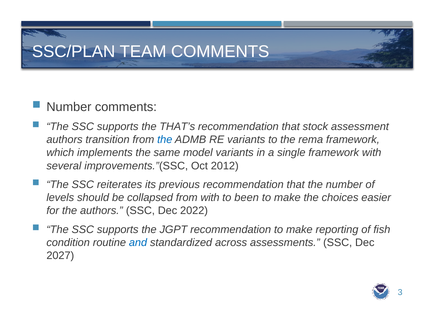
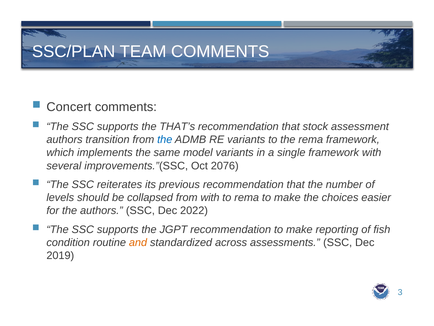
Number: Number -> Concert (69, 107)
2012: 2012 -> 2076 (225, 166)
to been: been -> rema (247, 197)
and colour: blue -> orange (138, 242)
2027: 2027 -> 2019 (60, 255)
